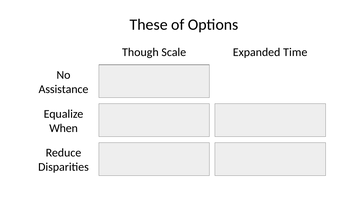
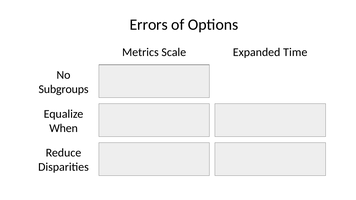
These: These -> Errors (149, 25)
Though: Though -> Metrics (140, 52)
Assistance: Assistance -> Subgroups (64, 89)
